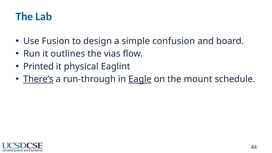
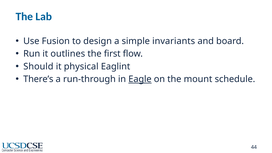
confusion: confusion -> invariants (174, 41)
vias: vias -> first (112, 54)
Printed: Printed -> Should (38, 66)
There’s underline: present -> none (38, 79)
